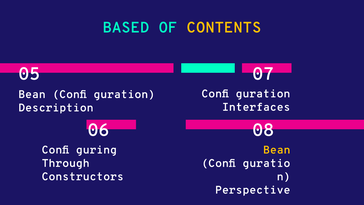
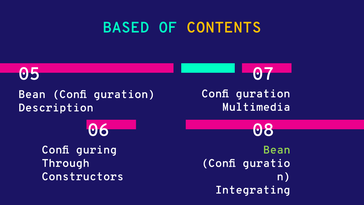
Interfaces: Interfaces -> Multimedia (256, 107)
Bean colour: yellow -> light green (277, 150)
Perspective: Perspective -> Integrating (253, 190)
